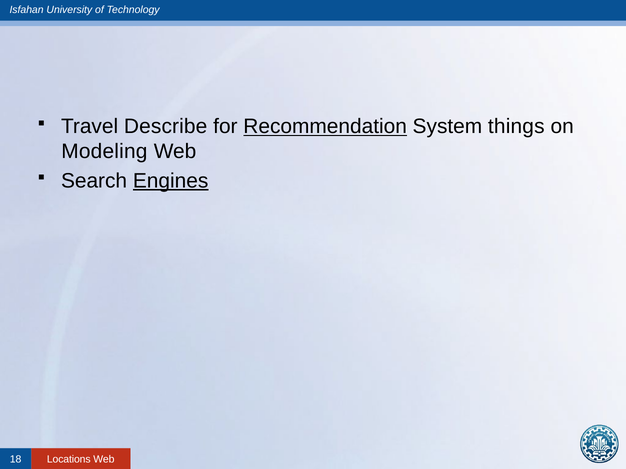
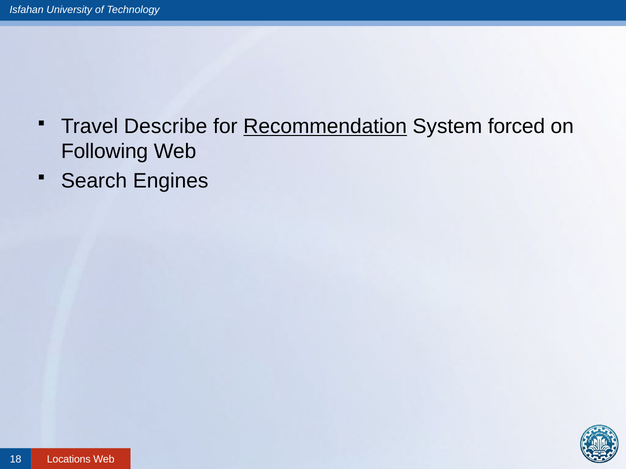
things: things -> forced (516, 127)
Modeling: Modeling -> Following (105, 152)
Engines underline: present -> none (171, 181)
